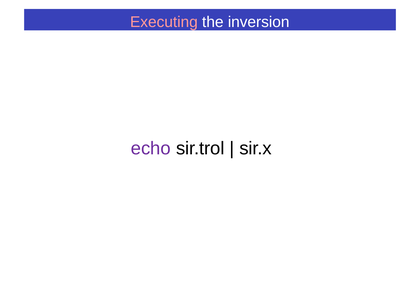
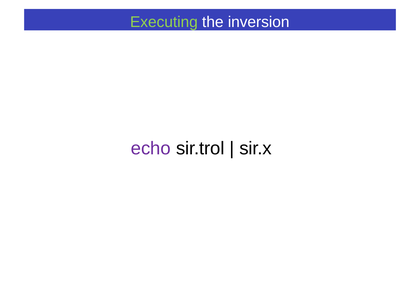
Executing colour: pink -> light green (164, 22)
